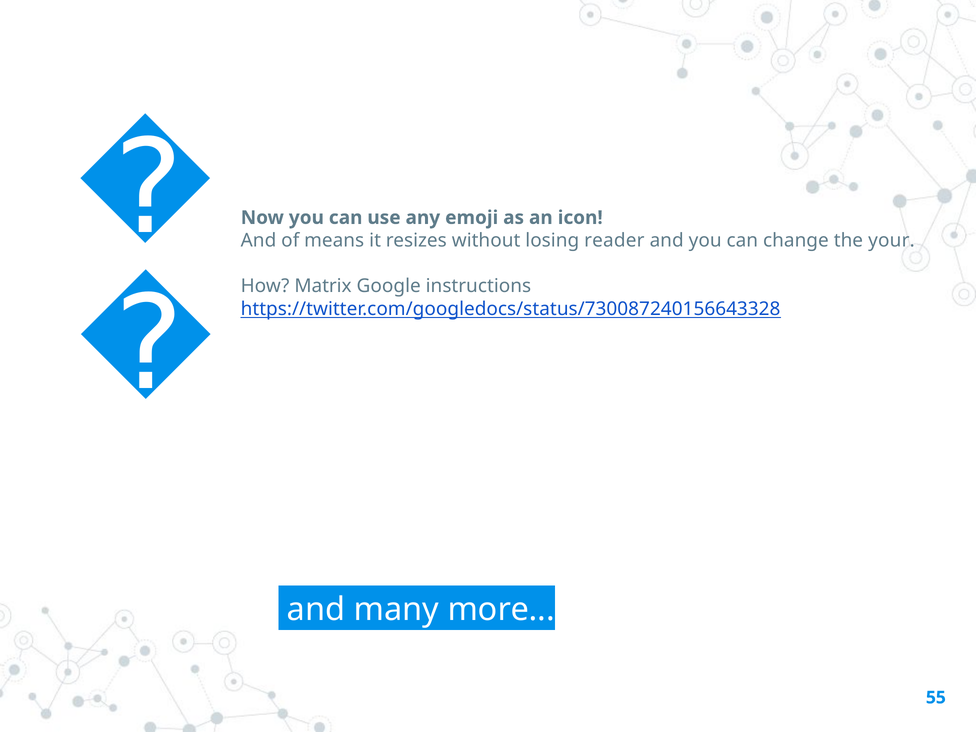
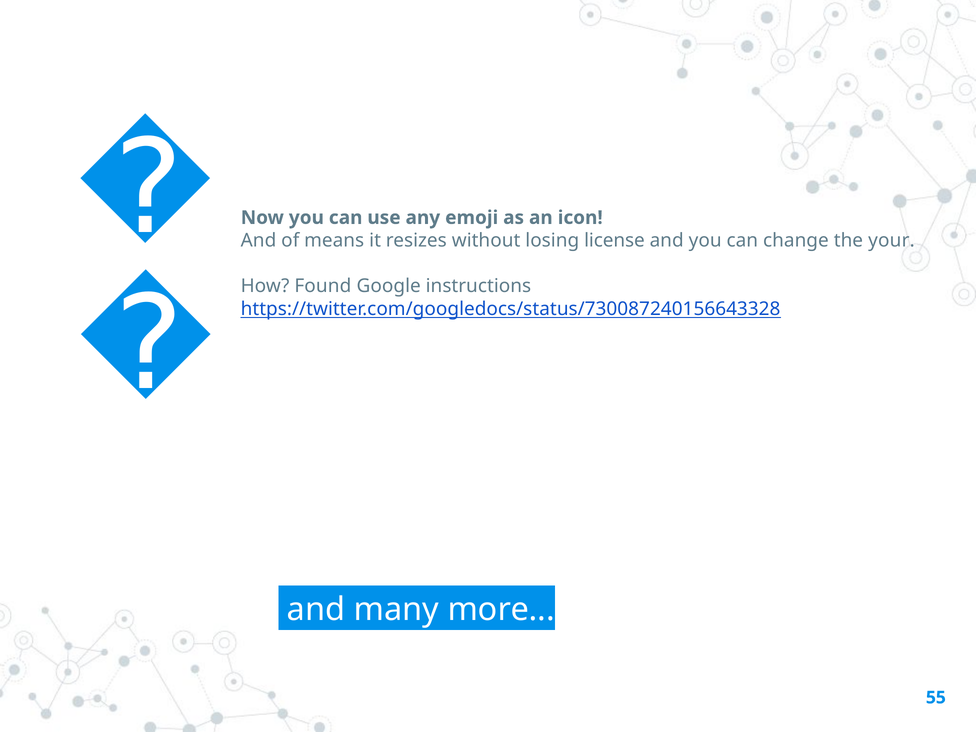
reader: reader -> license (614, 240)
Matrix: Matrix -> Found (323, 286)
